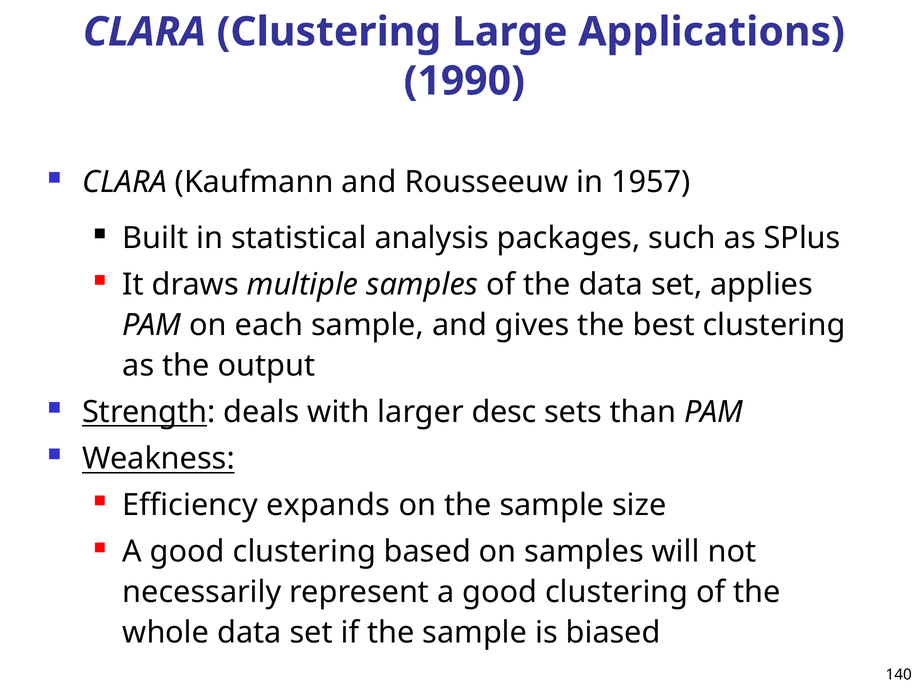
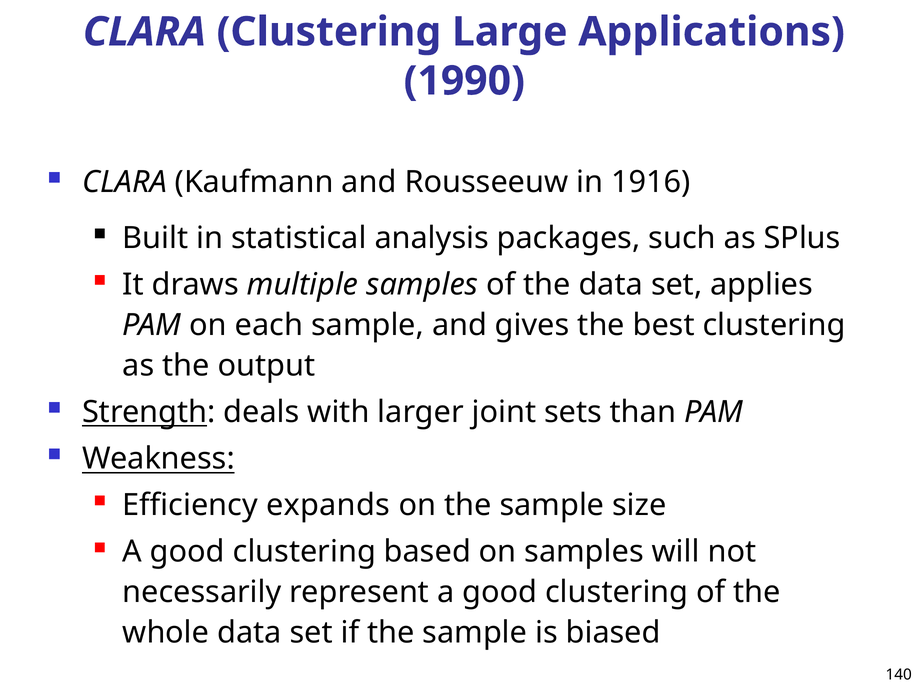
1957: 1957 -> 1916 (651, 182)
desc: desc -> joint (504, 412)
